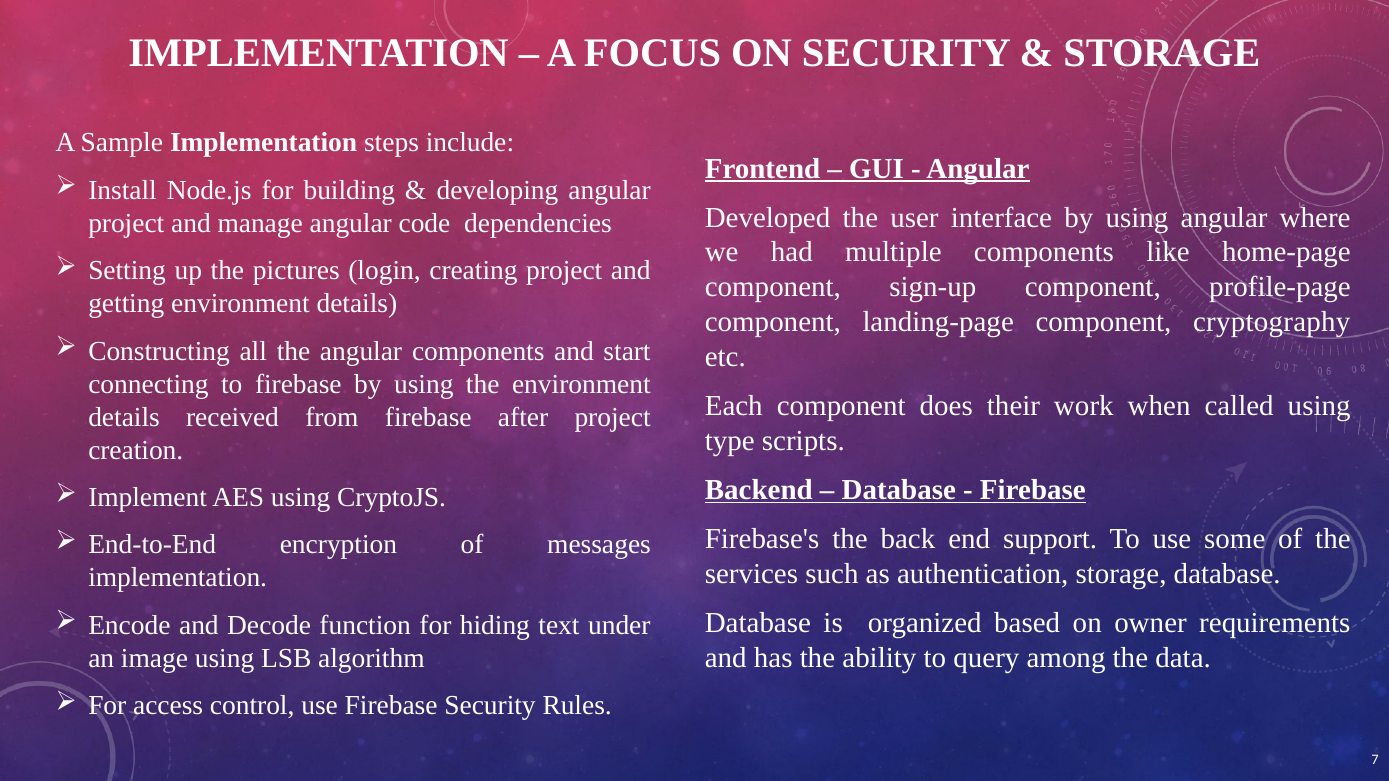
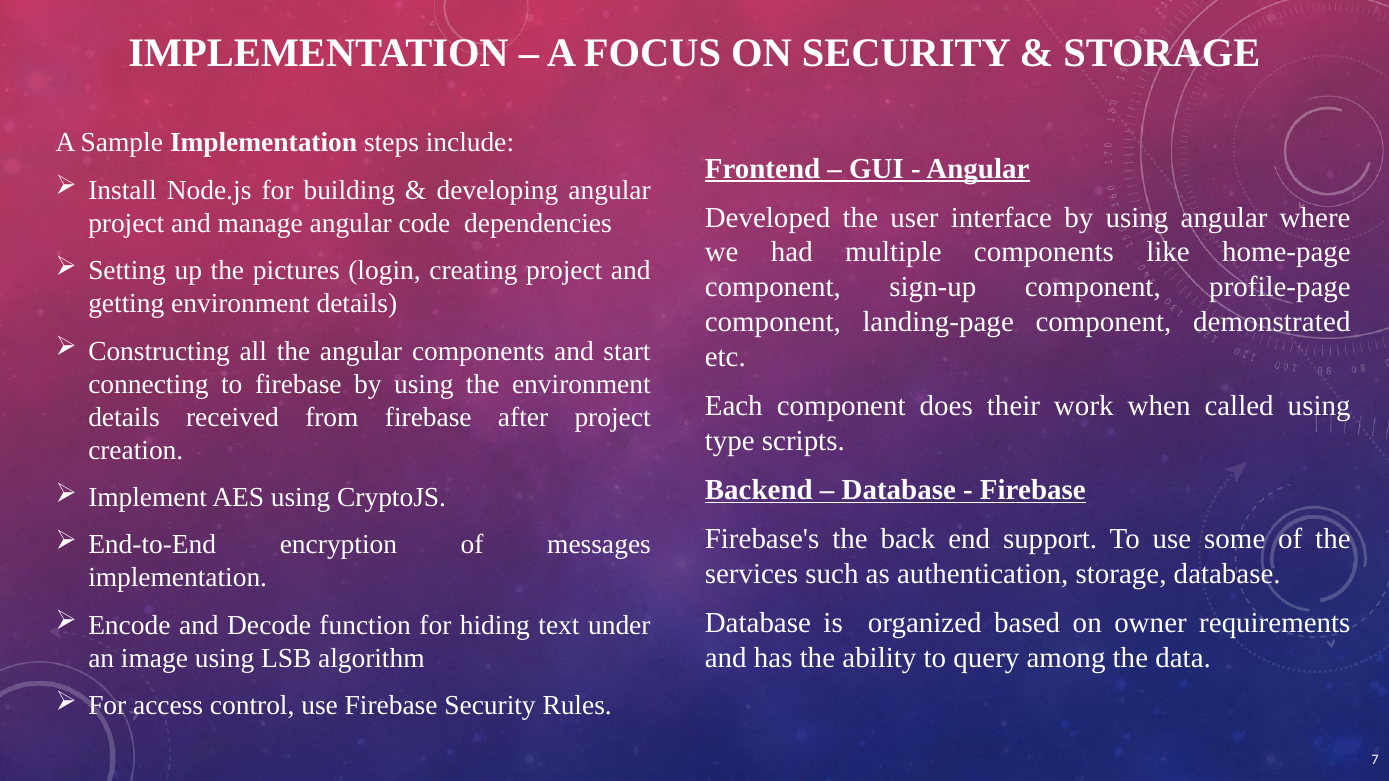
cryptography: cryptography -> demonstrated (1272, 322)
